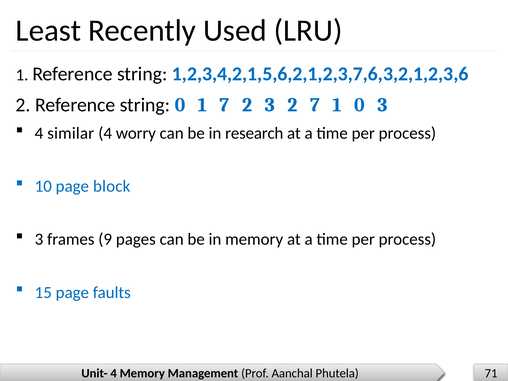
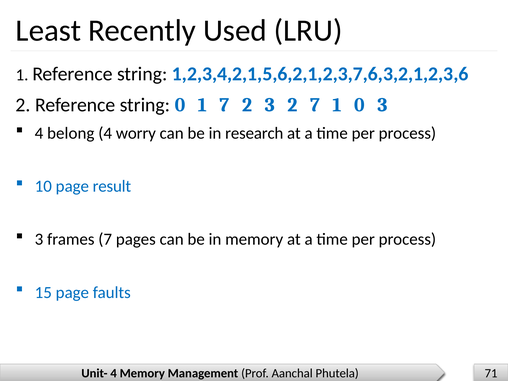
similar: similar -> belong (71, 133)
block: block -> result (112, 186)
frames 9: 9 -> 7 (105, 239)
